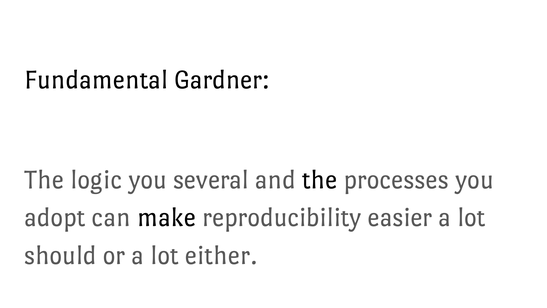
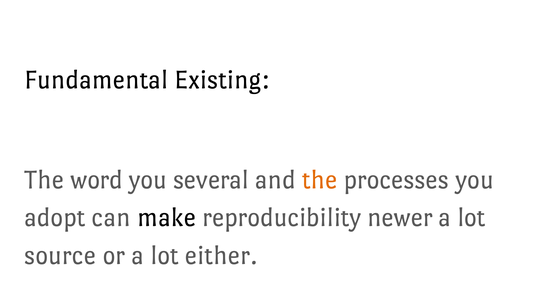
Gardner: Gardner -> Existing (222, 80)
logic: logic -> word (96, 179)
the colour: black -> orange (320, 179)
easier: easier -> newer (400, 217)
should: should -> source (60, 255)
